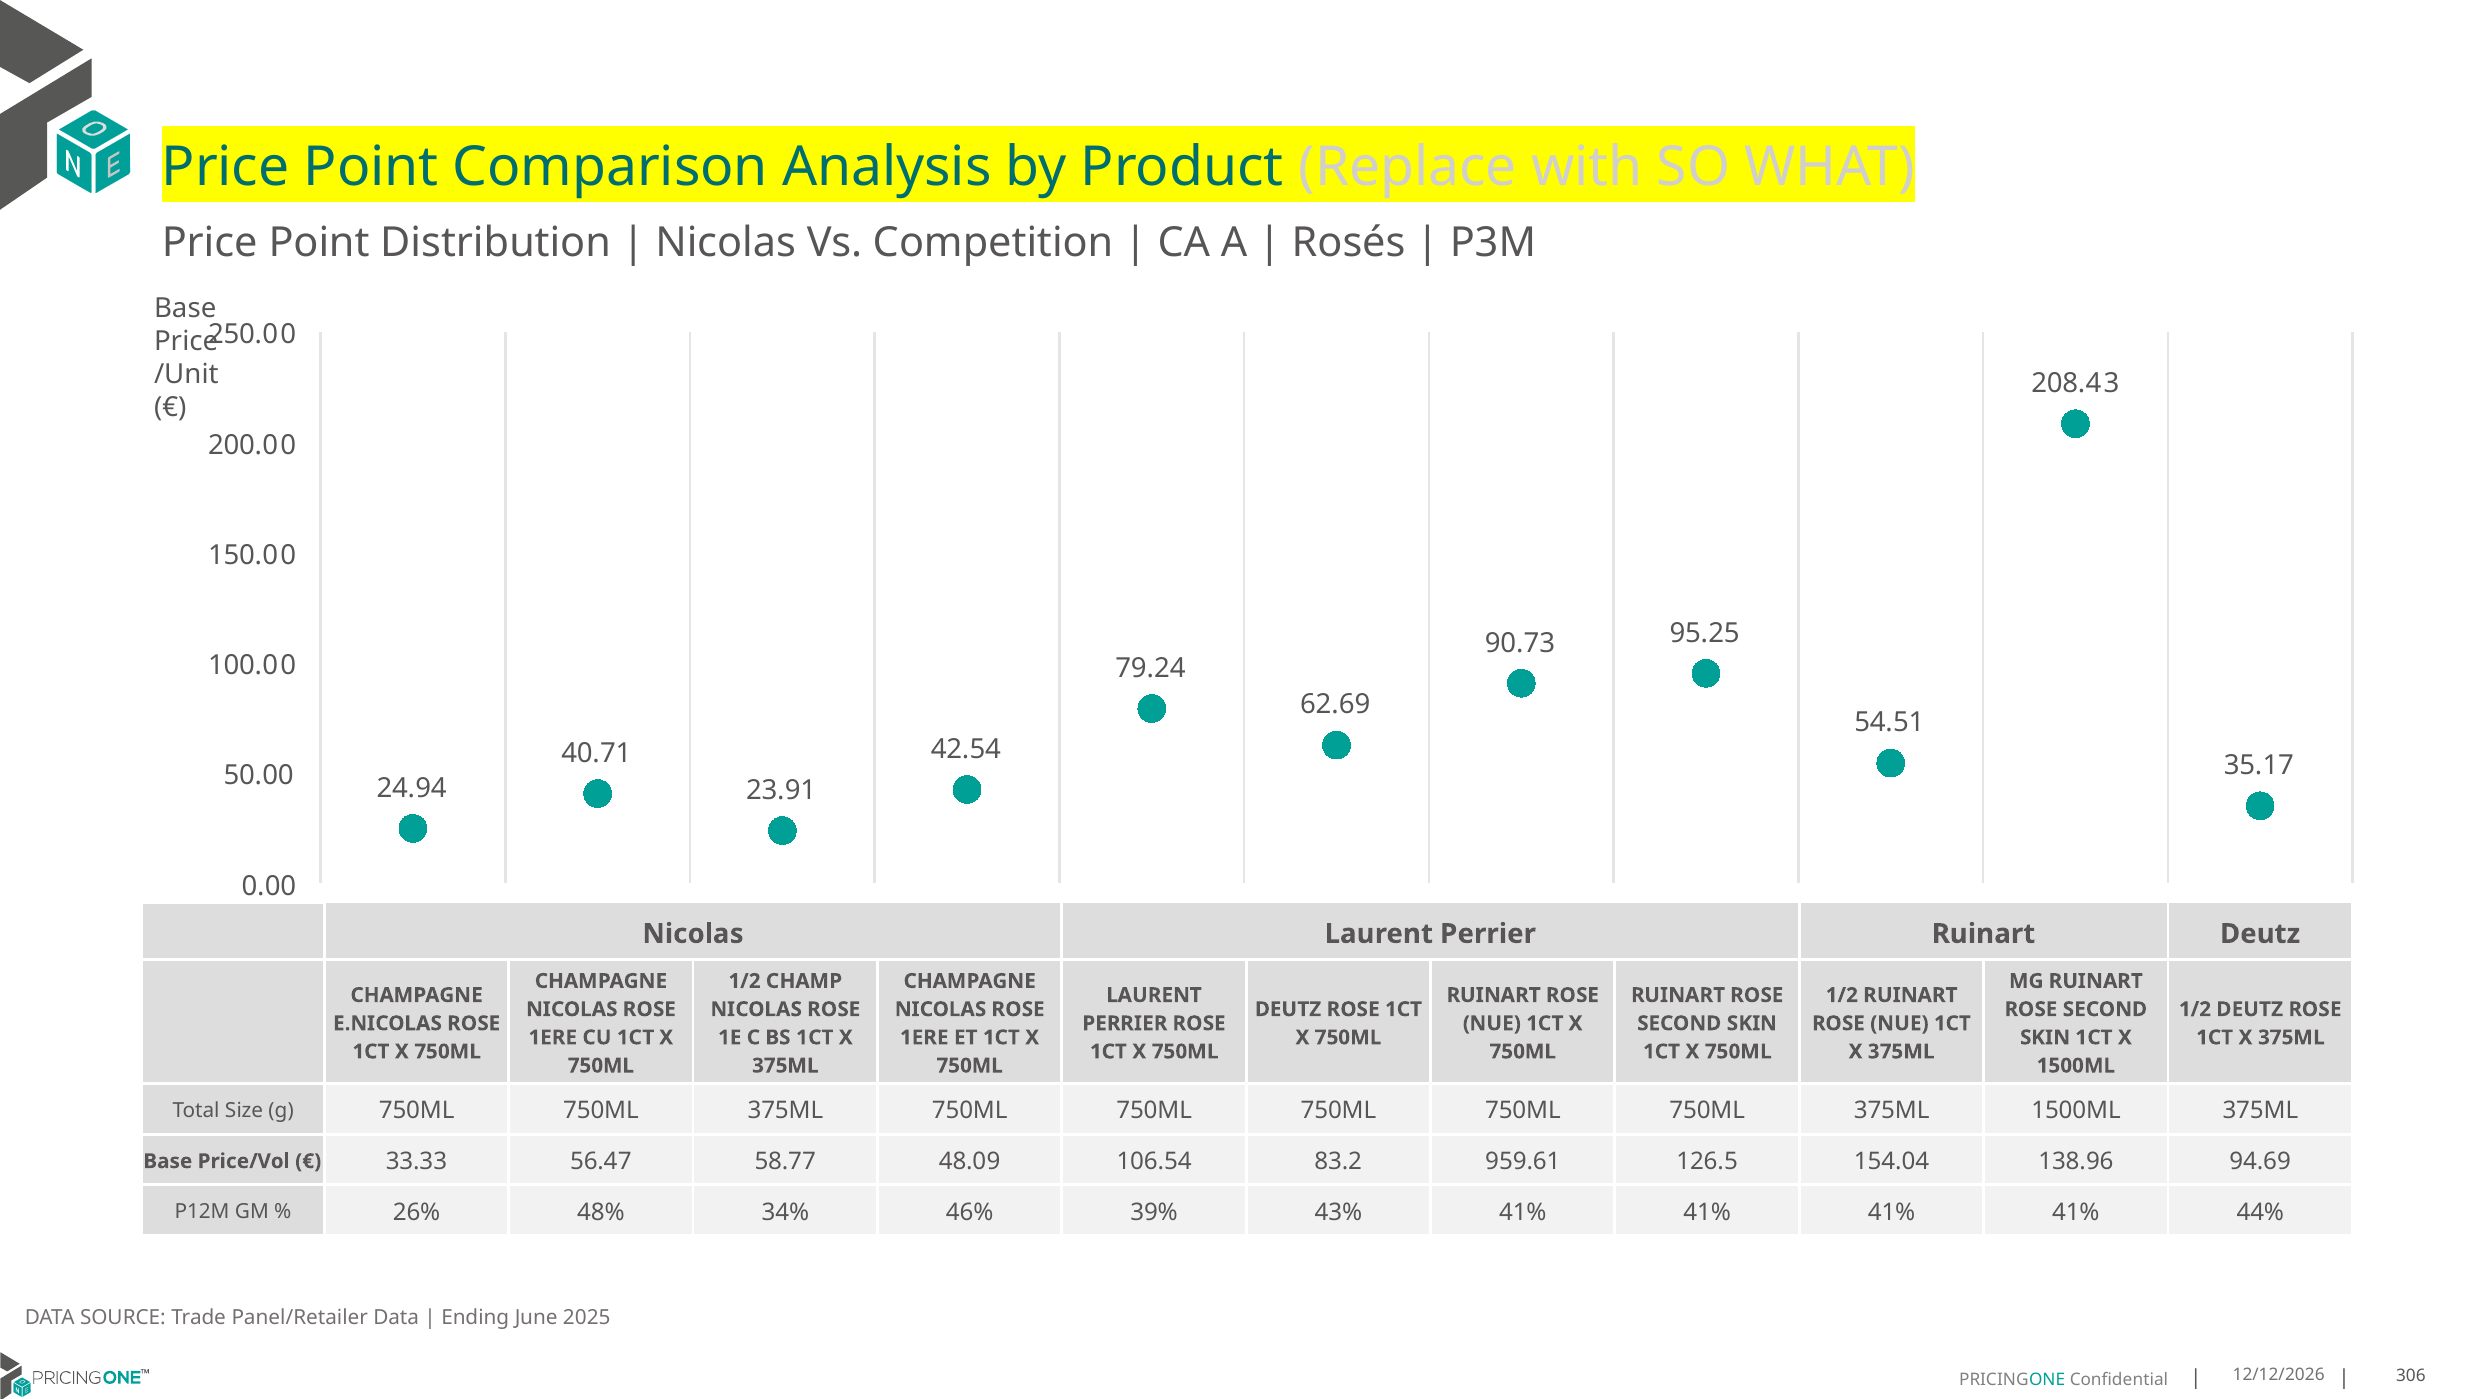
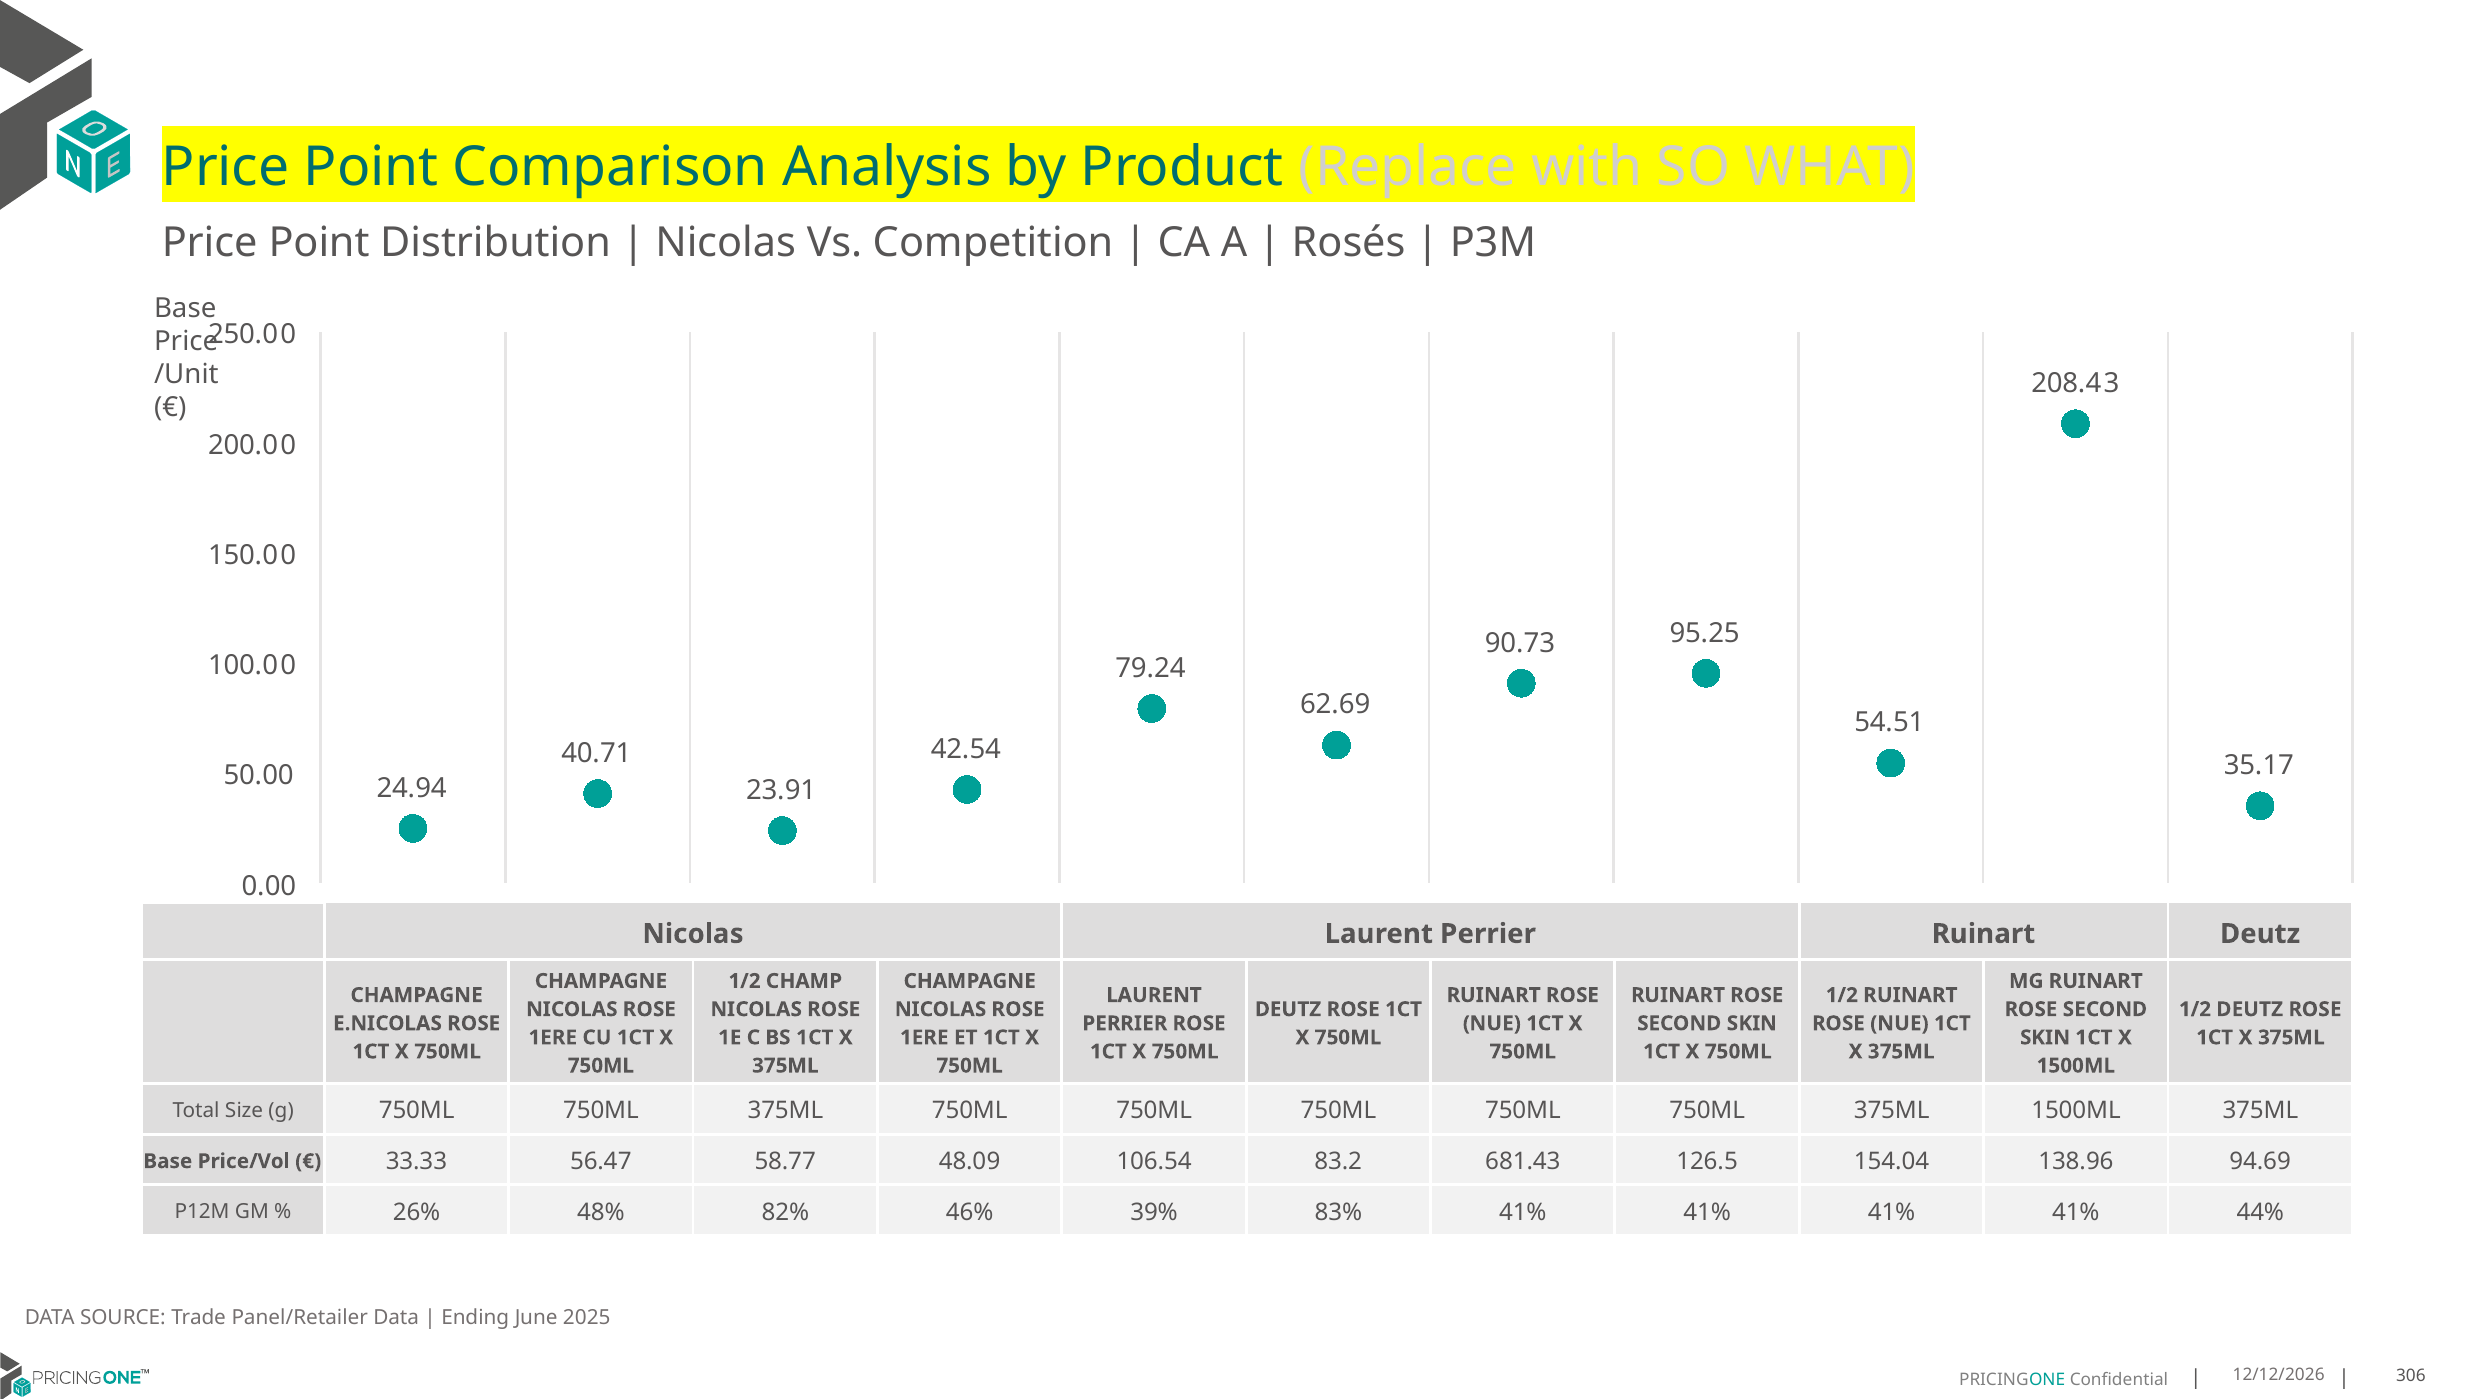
959.61: 959.61 -> 681.43 (1523, 1162)
34%: 34% -> 82% (785, 1212)
43%: 43% -> 83% (1338, 1212)
